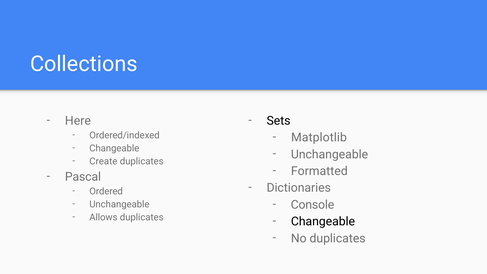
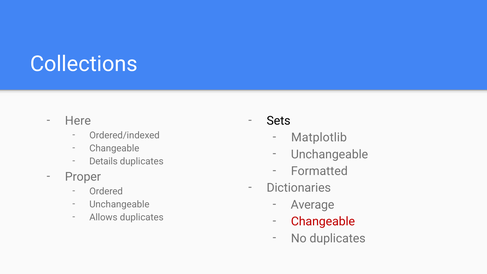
Create: Create -> Details (103, 161)
Pascal: Pascal -> Proper (83, 177)
Console: Console -> Average (313, 205)
Changeable colour: black -> red (323, 221)
